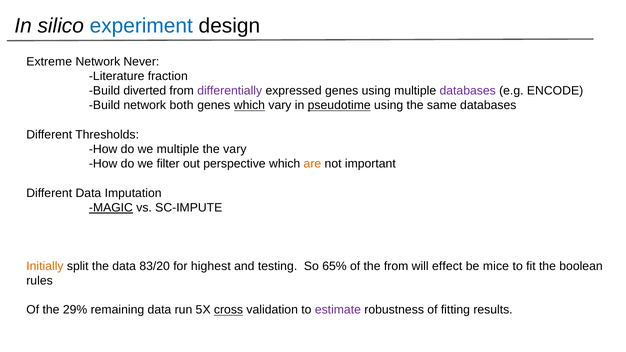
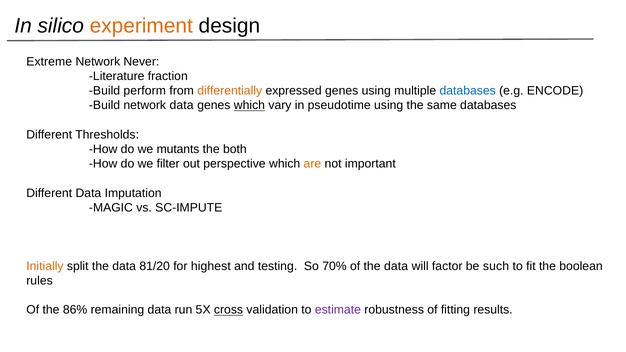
experiment colour: blue -> orange (141, 26)
diverted: diverted -> perform (145, 91)
differentially colour: purple -> orange (230, 91)
databases colour: purple -> blue (468, 91)
network both: both -> data (182, 105)
pseudotime underline: present -> none (339, 105)
we multiple: multiple -> mutants (178, 149)
the vary: vary -> both (235, 149)
MAGIC underline: present -> none (111, 208)
83/20: 83/20 -> 81/20 (155, 266)
65%: 65% -> 70% (334, 266)
of the from: from -> data (396, 266)
effect: effect -> factor (447, 266)
mice: mice -> such (496, 266)
29%: 29% -> 86% (75, 310)
